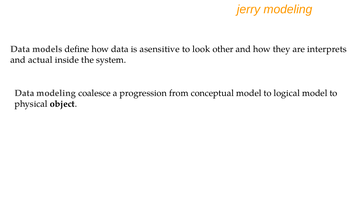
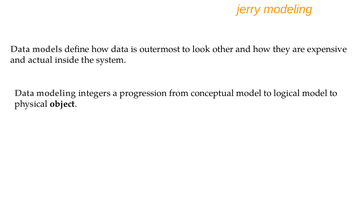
asensitive: asensitive -> outermost (160, 49)
interprets: interprets -> expensive (327, 49)
coalesce: coalesce -> integers (94, 93)
